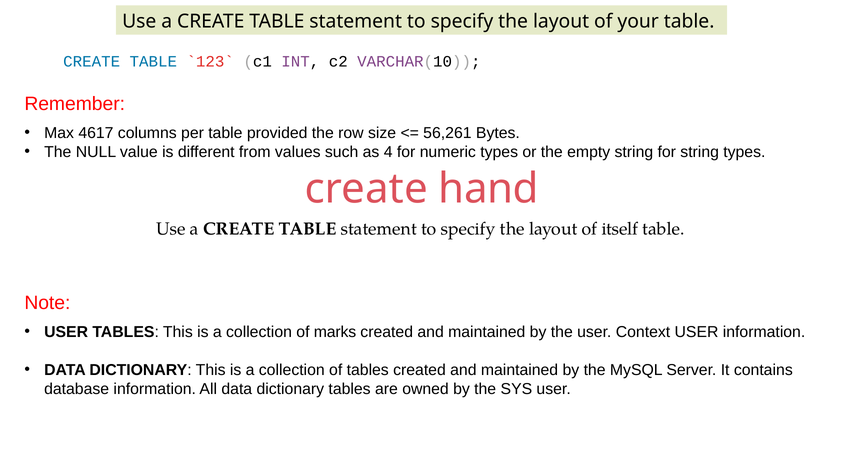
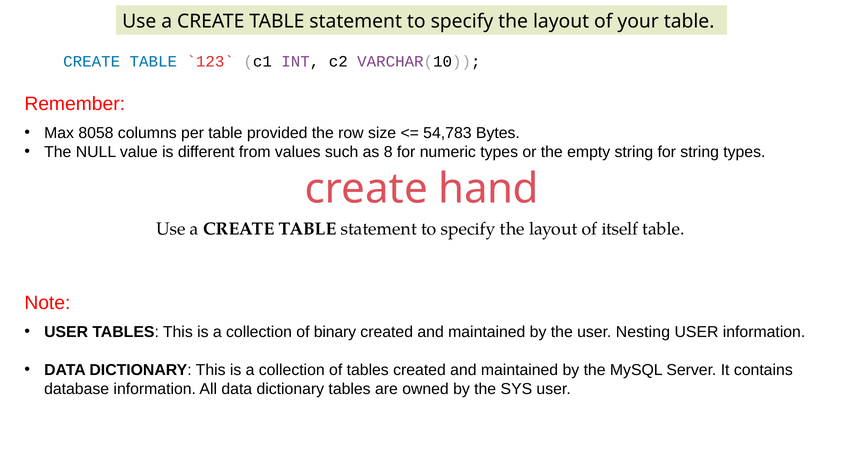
4617: 4617 -> 8058 (96, 133)
56,261: 56,261 -> 54,783 (447, 133)
4: 4 -> 8 (388, 152)
marks: marks -> binary (335, 332)
Context: Context -> Nesting (643, 332)
